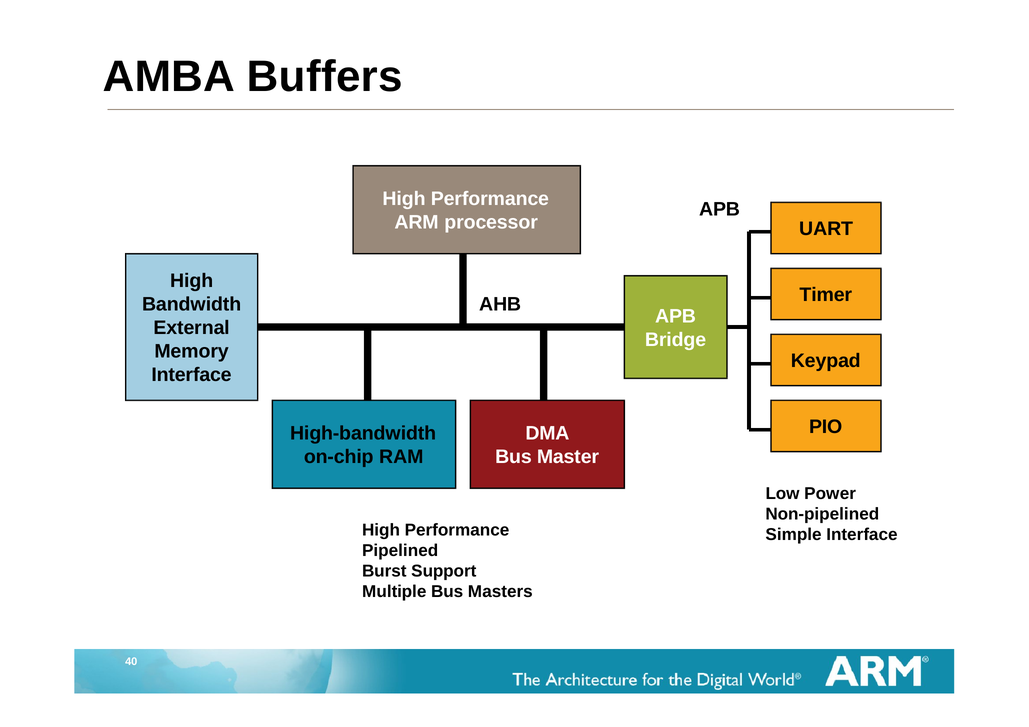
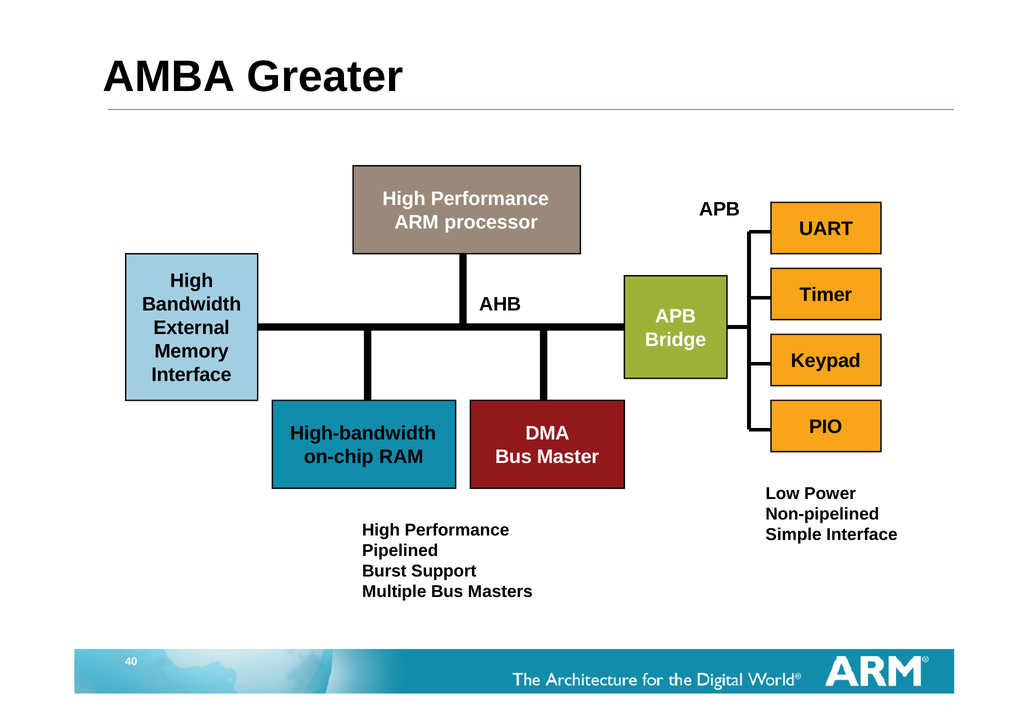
Buffers: Buffers -> Greater (325, 77)
